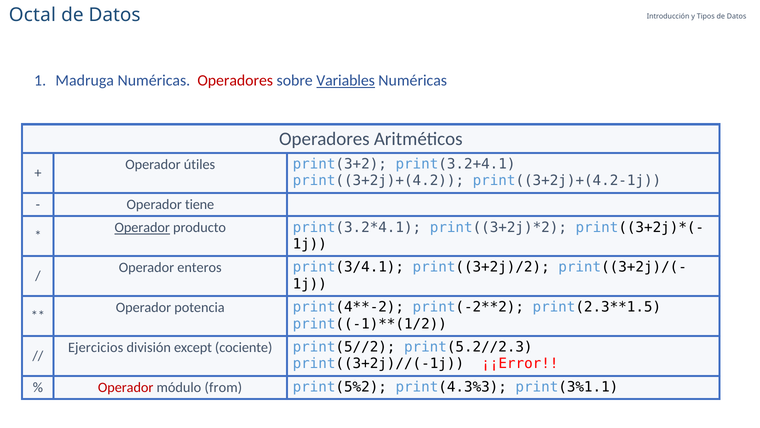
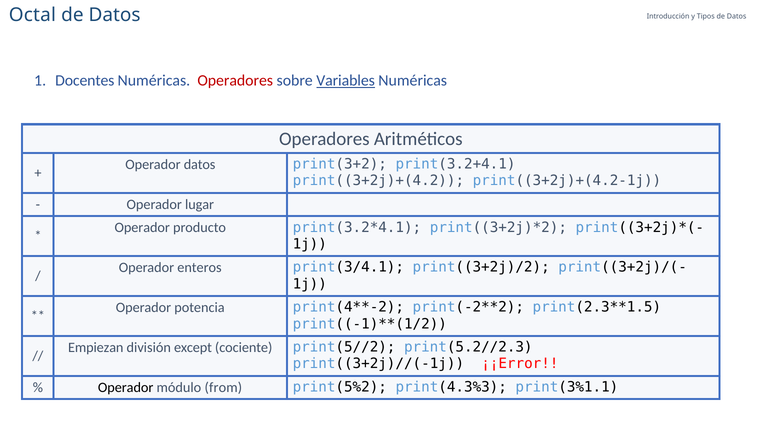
Madruga: Madruga -> Docentes (85, 81)
Operador útiles: útiles -> datos (200, 164)
tiene: tiene -> lugar (200, 204)
Operador underline: present -> none (142, 227)
Ejercicios: Ejercicios -> Empiezan (96, 347)
Operador colour: red -> black (126, 387)
